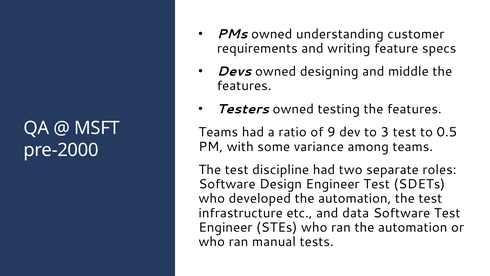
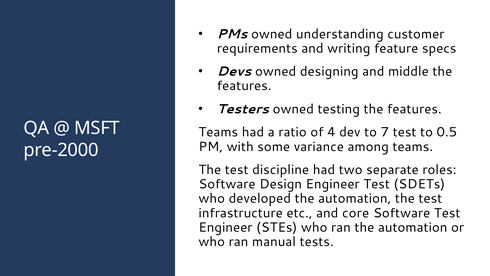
9: 9 -> 4 (331, 132)
3: 3 -> 7 (385, 132)
data: data -> core (356, 213)
